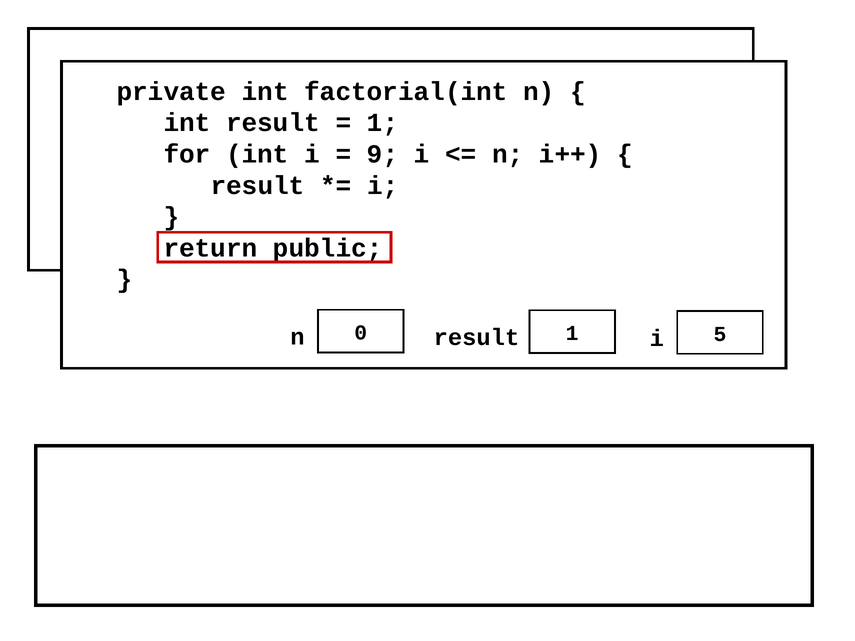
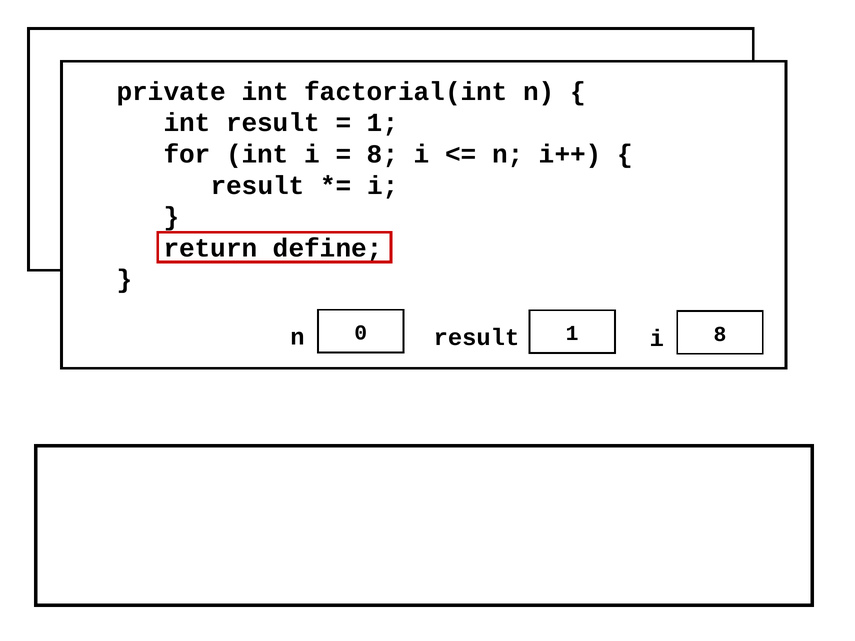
9: 9 -> 8 (383, 154)
return public: public -> define (328, 248)
n 5: 5 -> 8 (720, 334)
